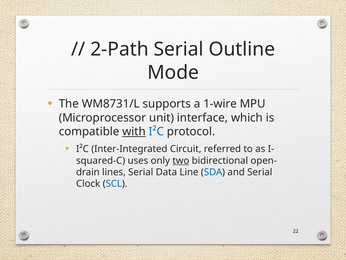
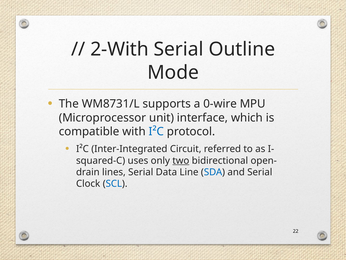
2-Path: 2-Path -> 2-With (119, 49)
1-wire: 1-wire -> 0-wire (220, 104)
with underline: present -> none (134, 131)
